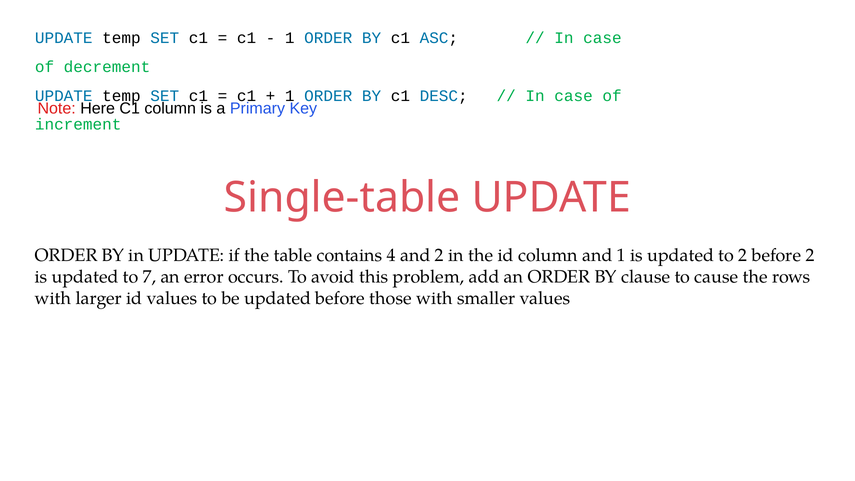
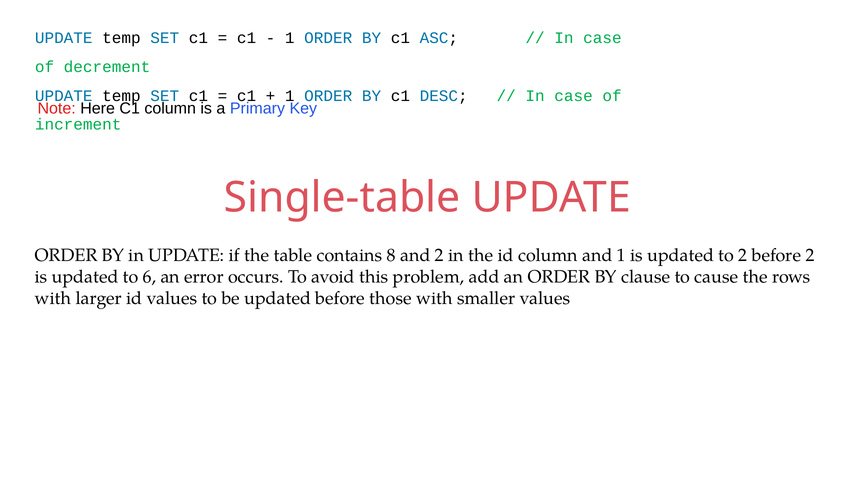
4: 4 -> 8 (391, 256)
7: 7 -> 6 (149, 277)
